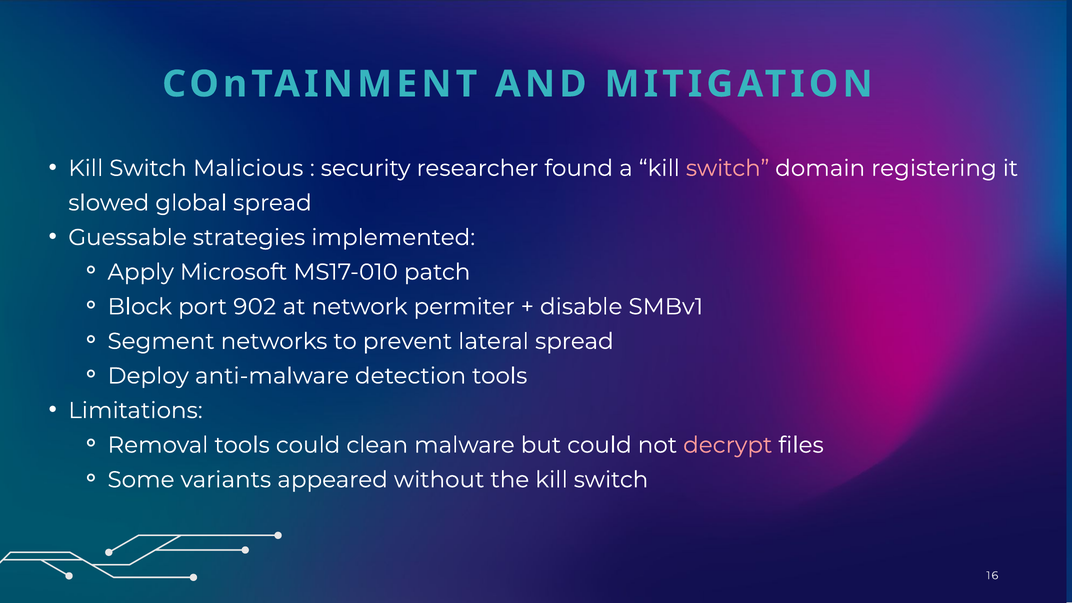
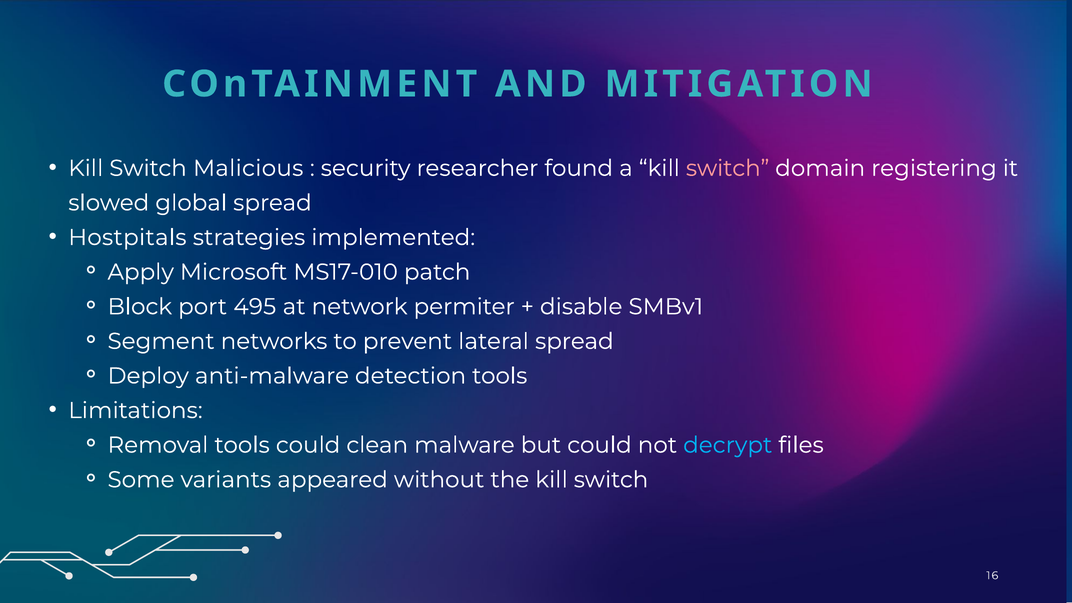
Guessable: Guessable -> Hostpitals (127, 237)
902: 902 -> 495 (255, 307)
decrypt colour: pink -> light blue (728, 445)
